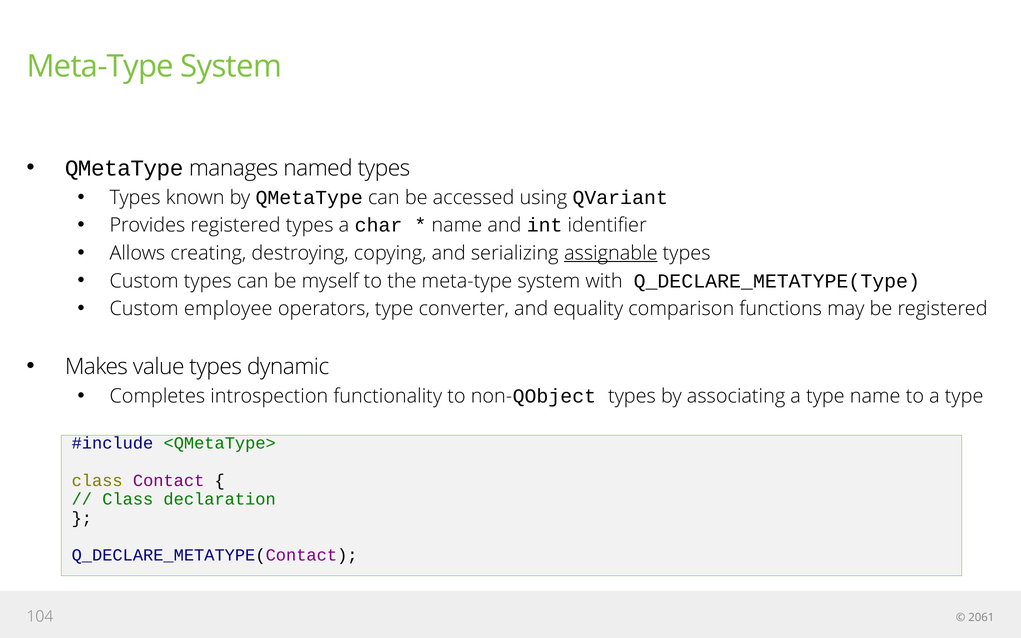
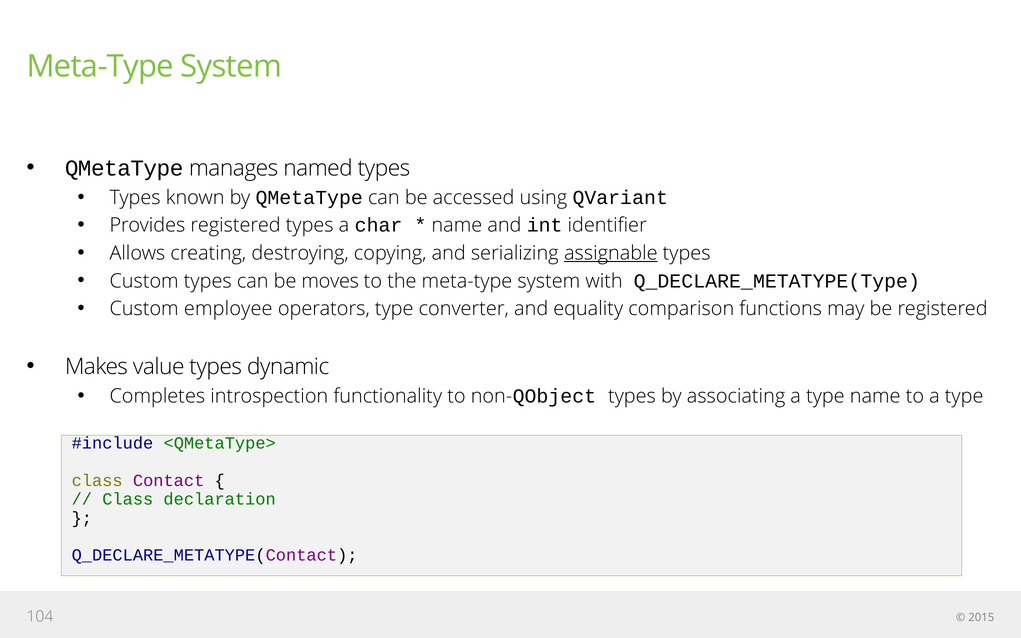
myself: myself -> moves (330, 281)
2061: 2061 -> 2015 (981, 618)
